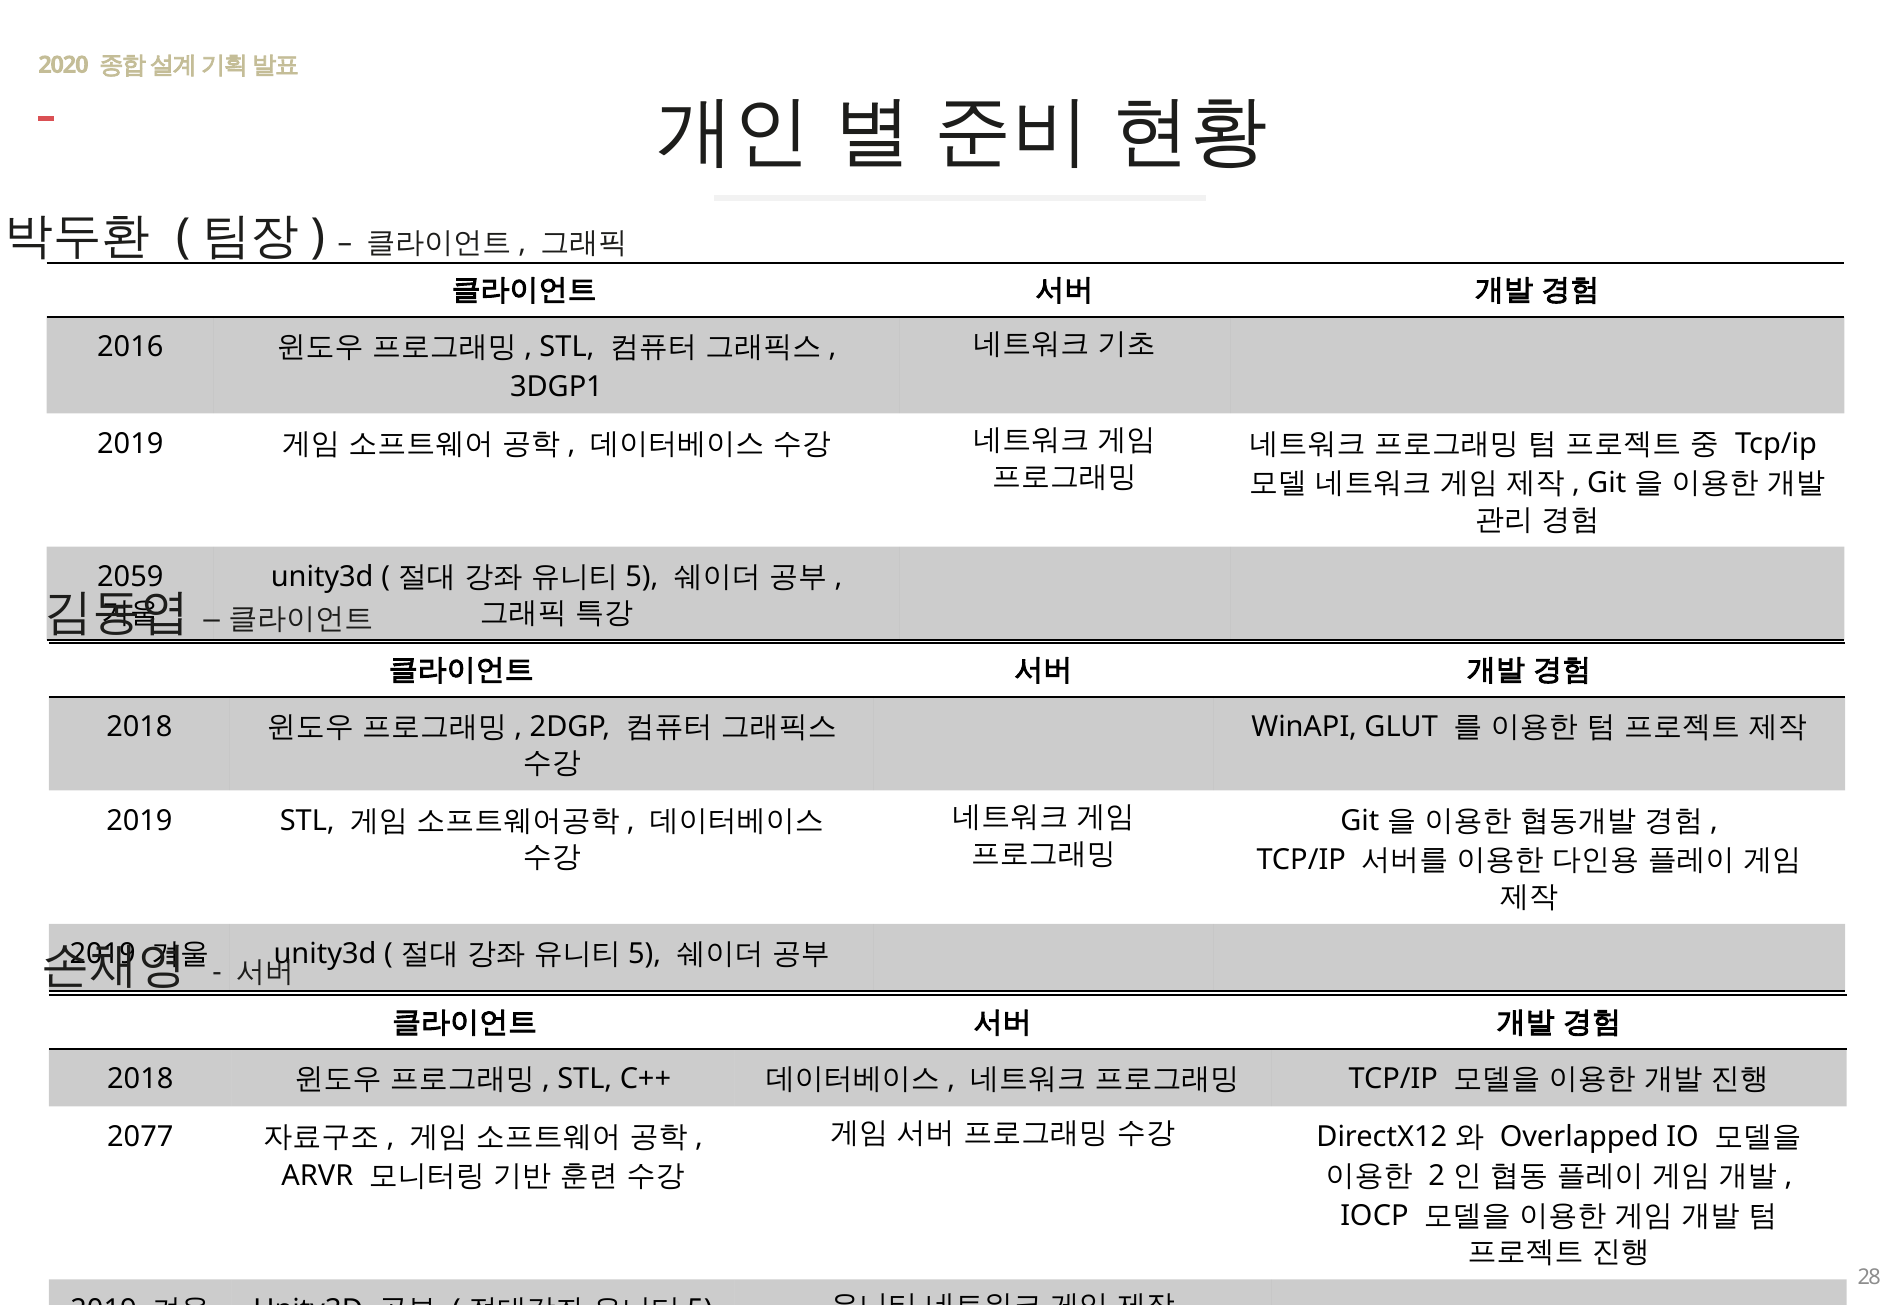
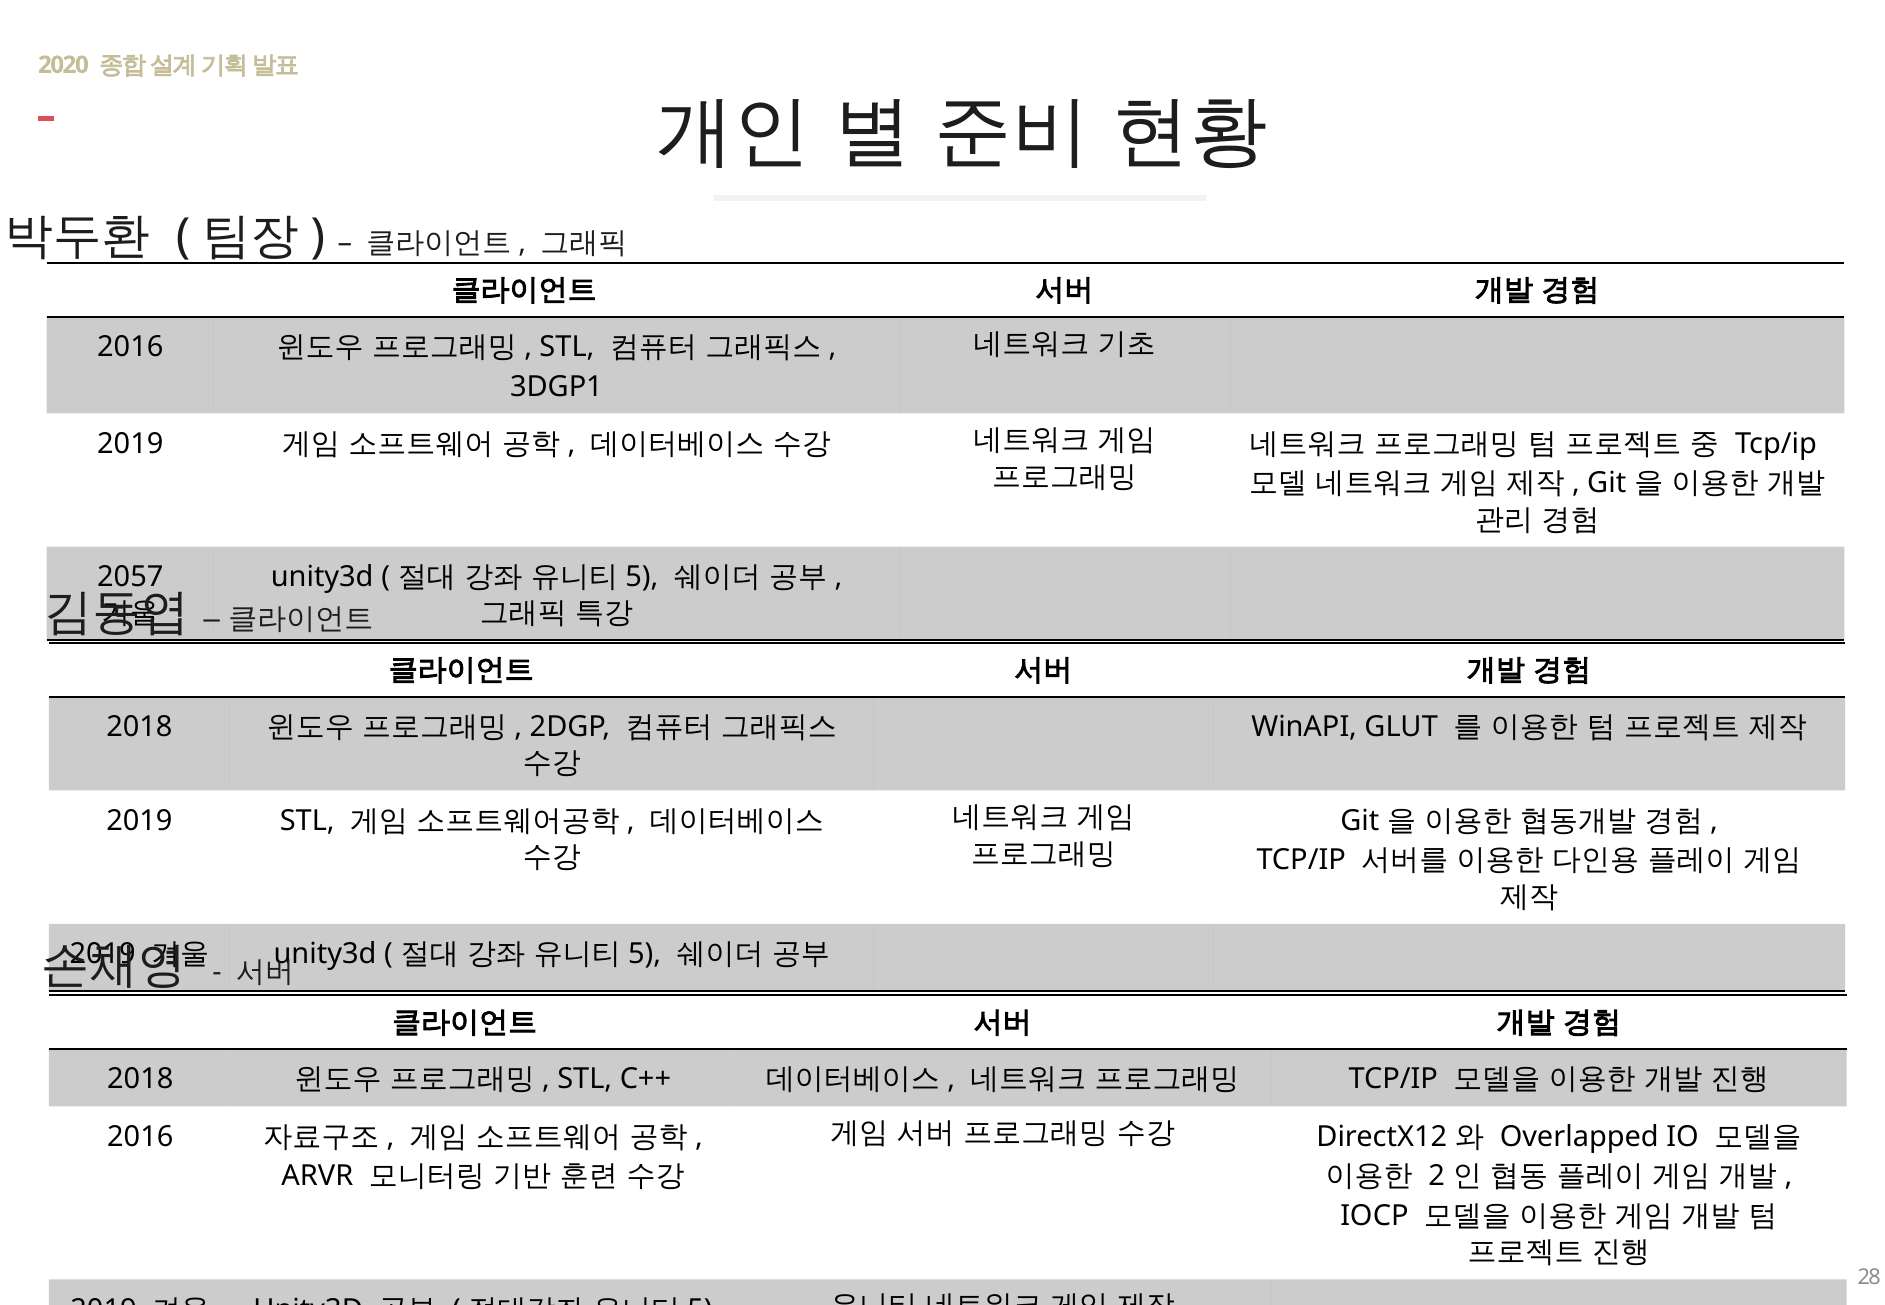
2059: 2059 -> 2057 (130, 577)
2077: 2077 -> 2016 (140, 1136)
